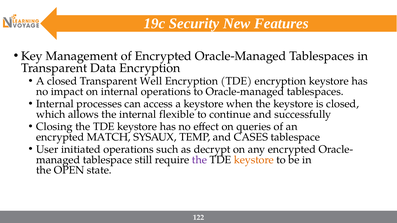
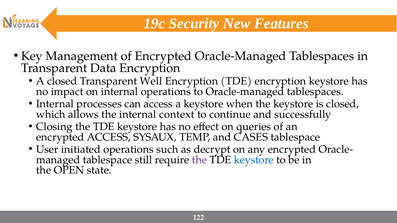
flexible: flexible -> context (177, 114)
encrypted MATCH: MATCH -> ACCESS (109, 137)
keystore colour: orange -> blue (254, 160)
